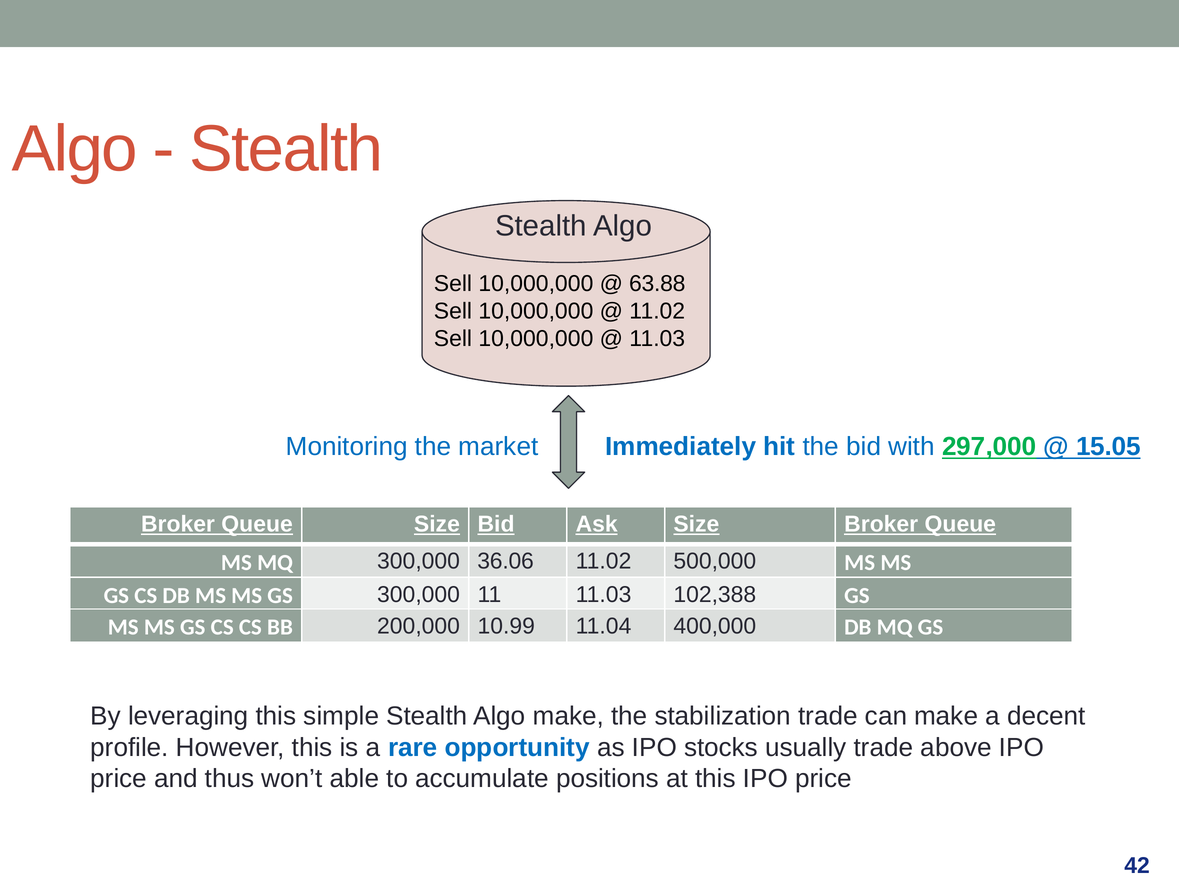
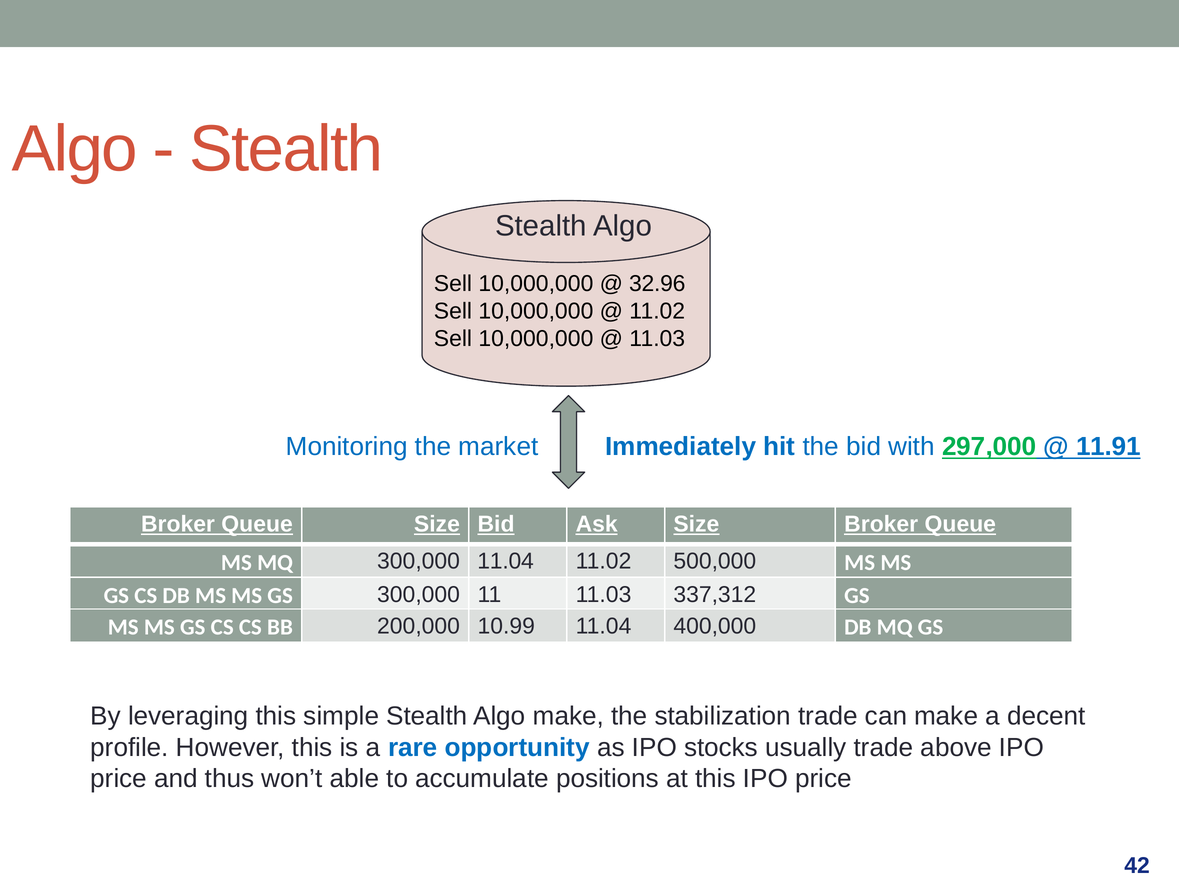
63.88: 63.88 -> 32.96 (657, 284)
15.05: 15.05 -> 11.91 (1108, 447)
300,000 36.06: 36.06 -> 11.04 (506, 561)
102,388: 102,388 -> 337,312 (715, 595)
